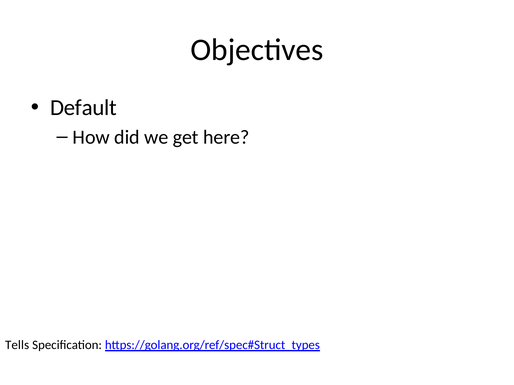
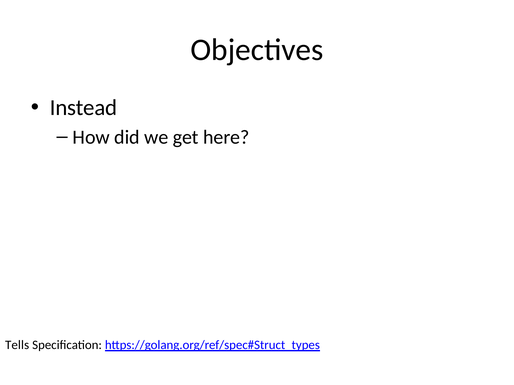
Default: Default -> Instead (83, 108)
